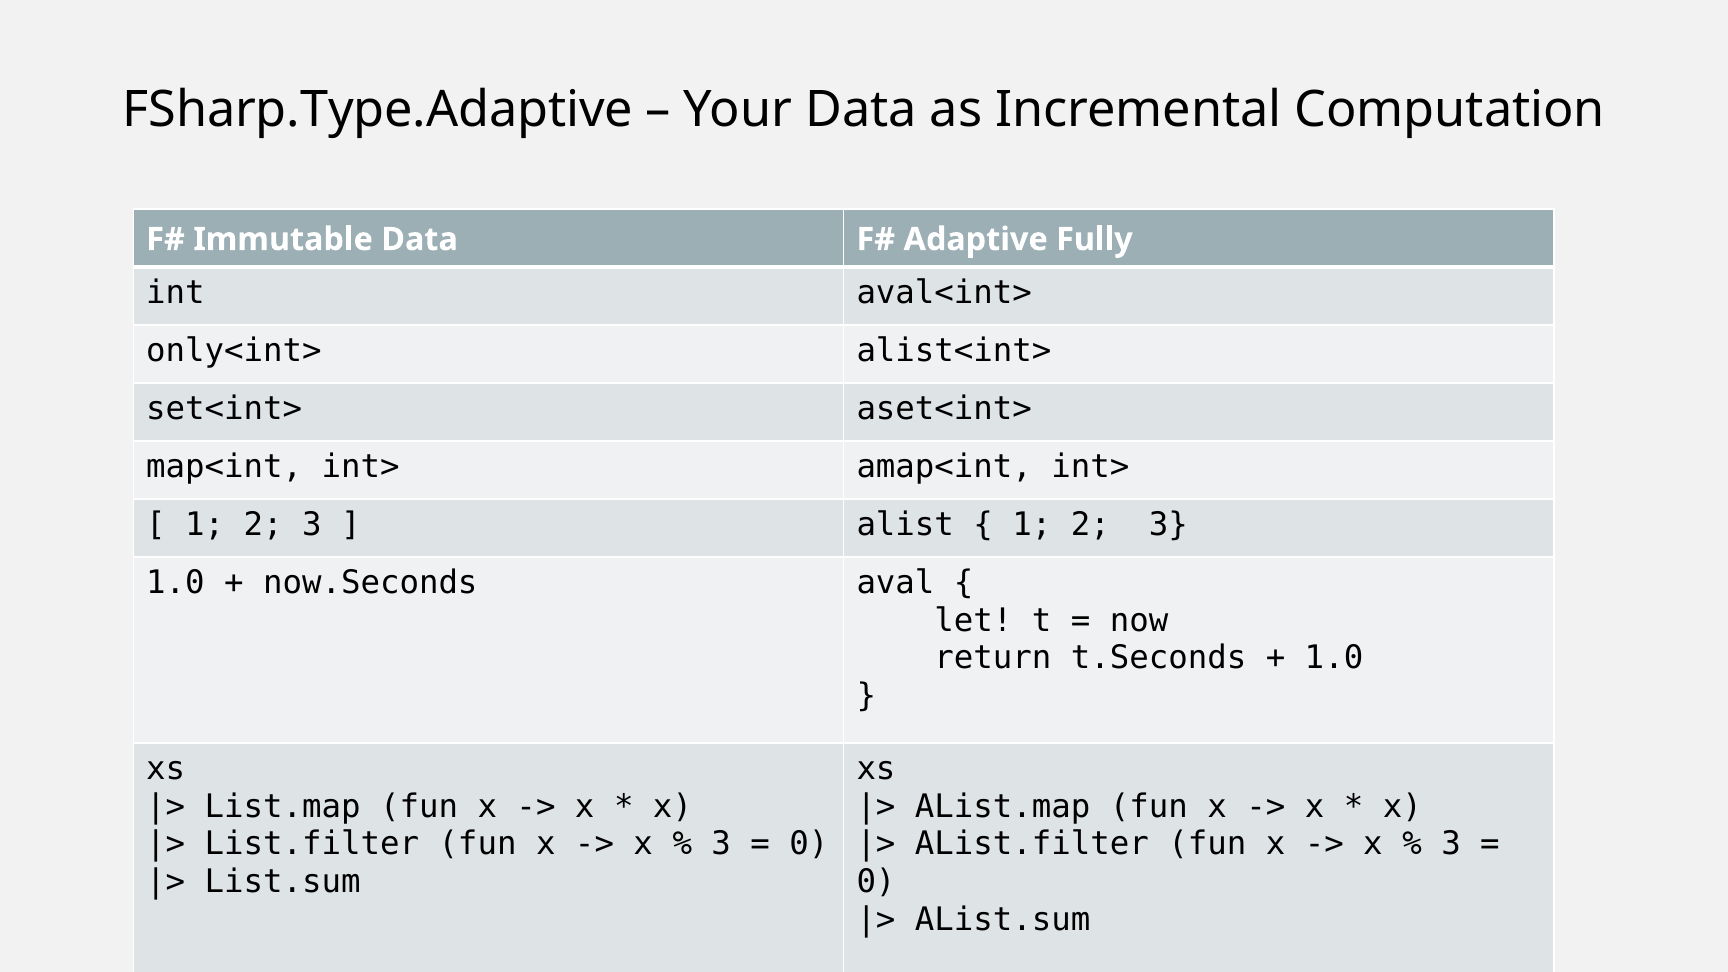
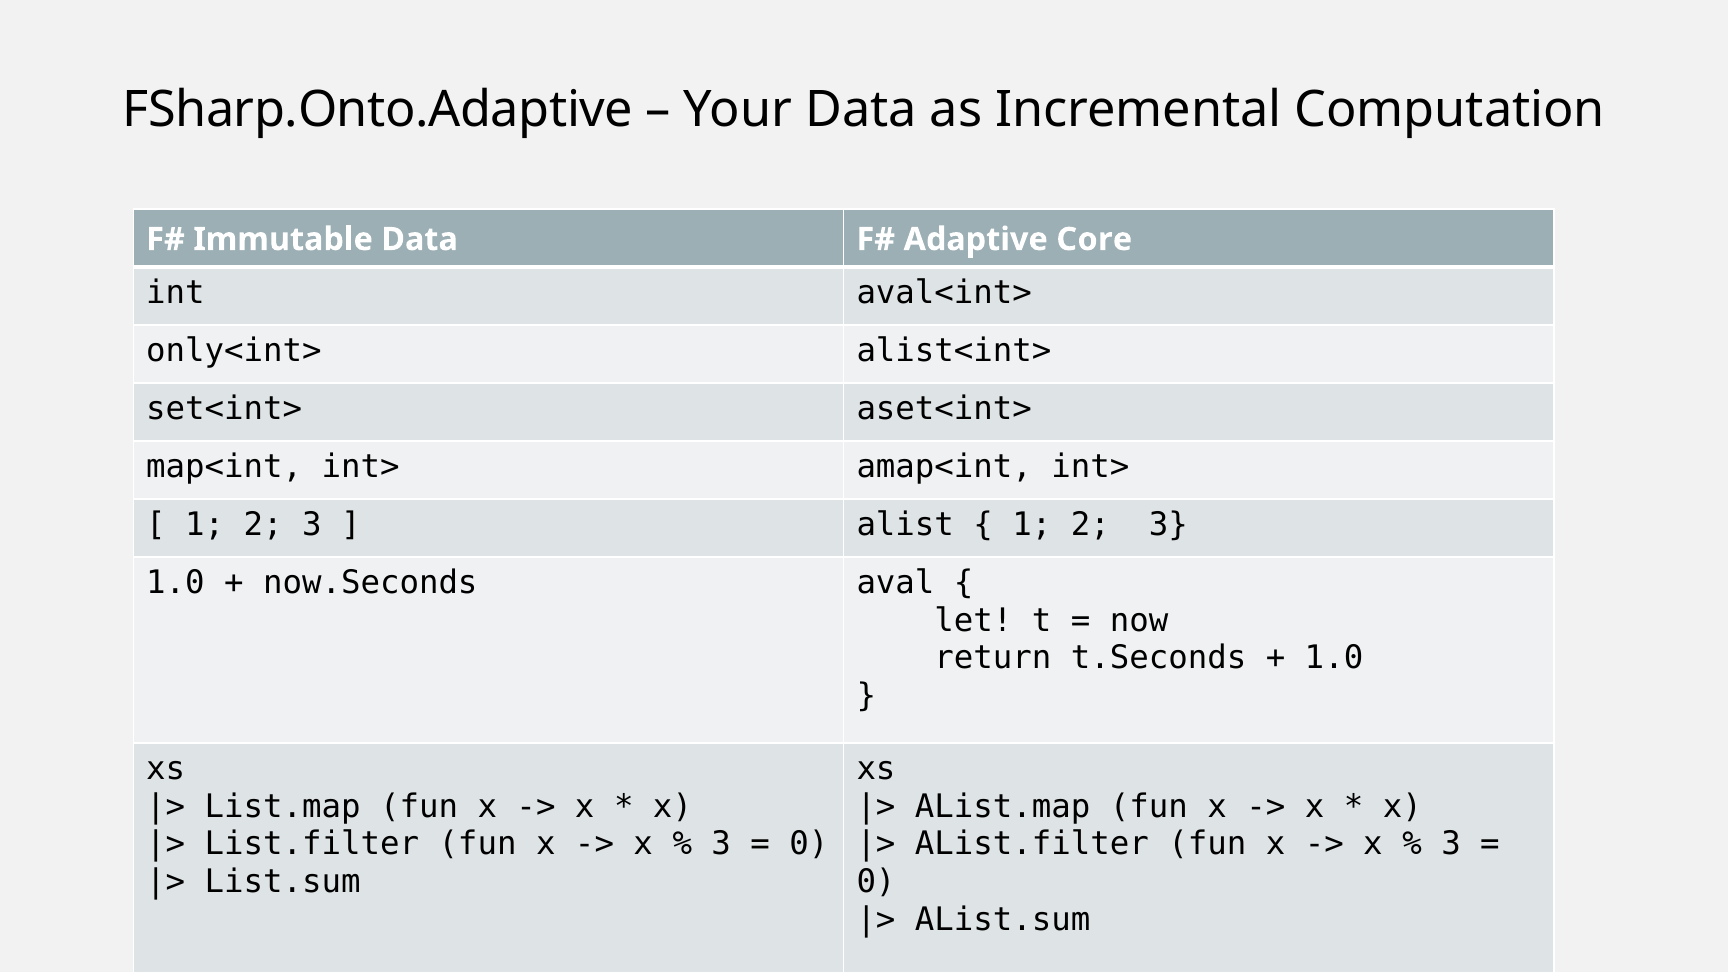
FSharp.Type.Adaptive: FSharp.Type.Adaptive -> FSharp.Onto.Adaptive (378, 110)
Fully: Fully -> Core (1094, 239)
